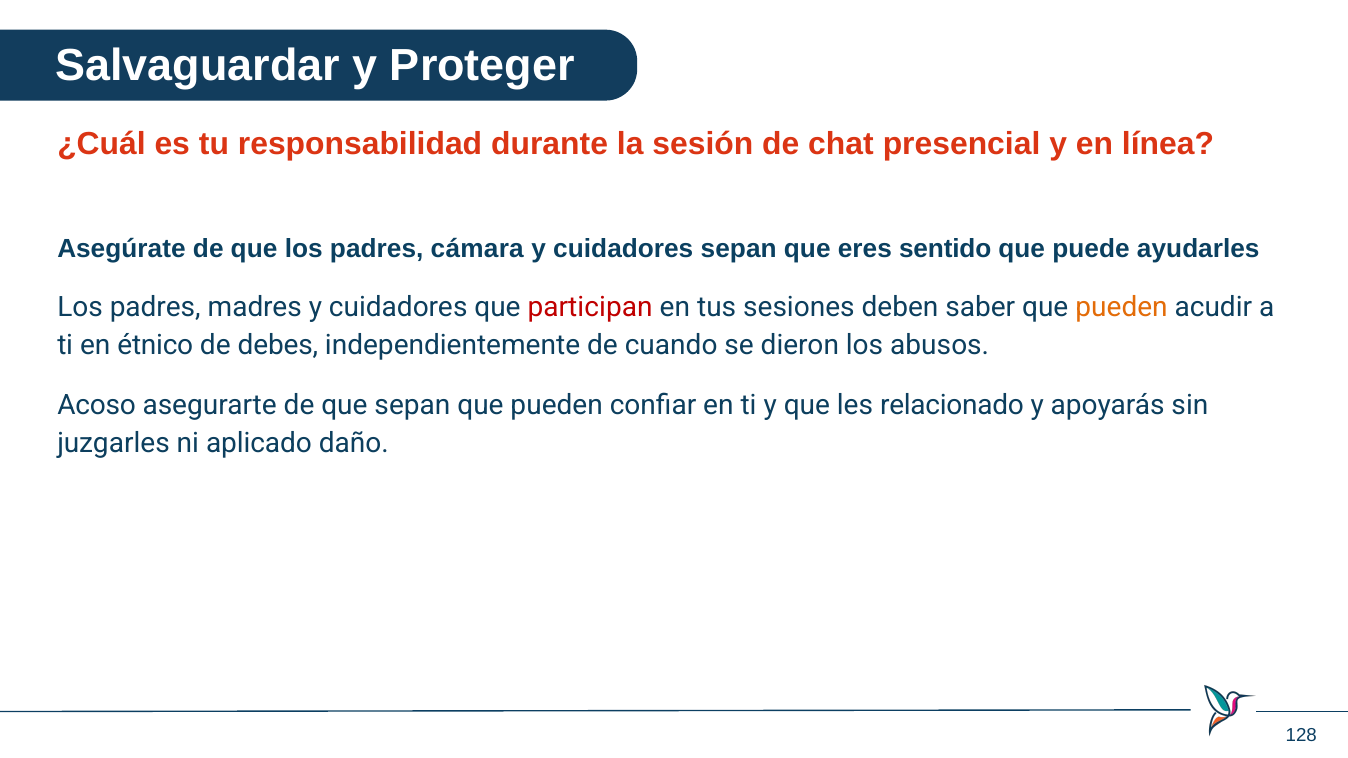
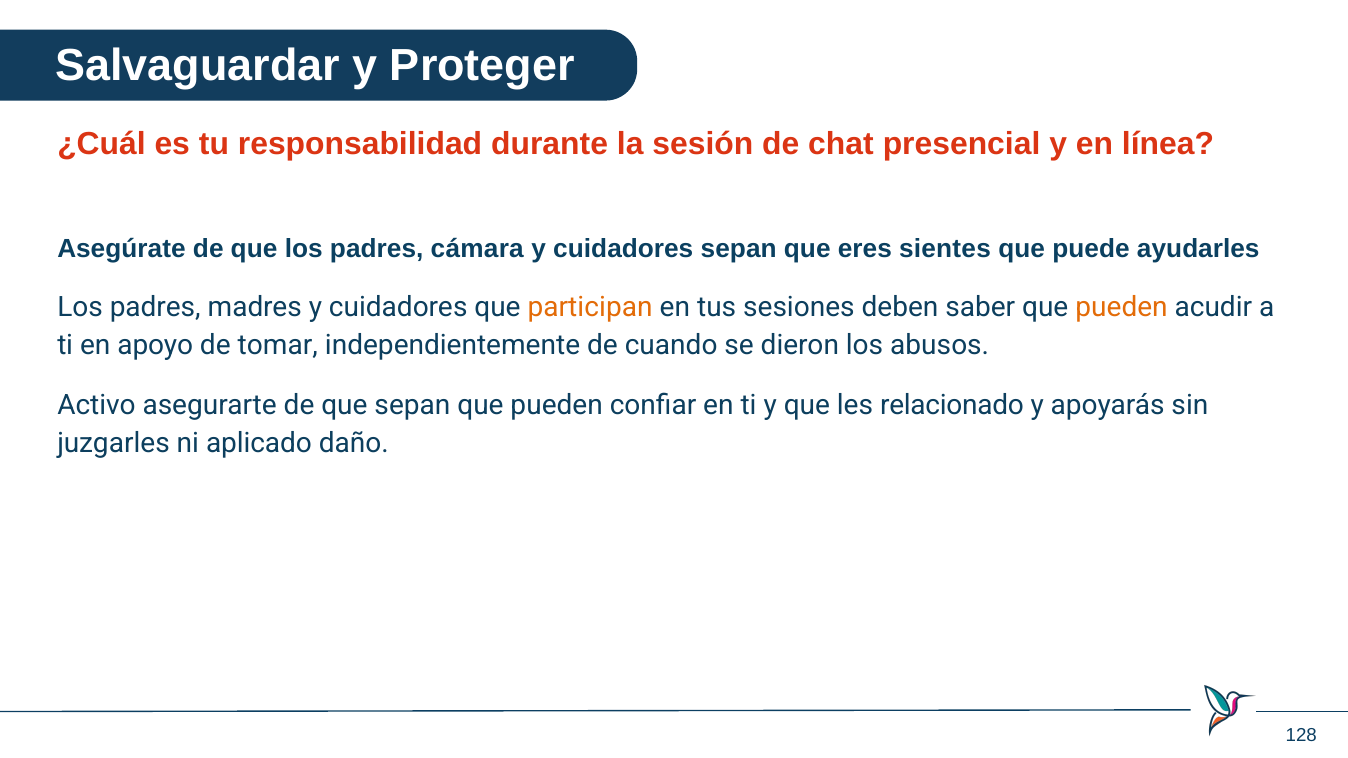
sentido: sentido -> sientes (945, 249)
participan colour: red -> orange (590, 307)
étnico: étnico -> apoyo (155, 346)
debes: debes -> tomar (278, 346)
Acoso: Acoso -> Activo (96, 405)
